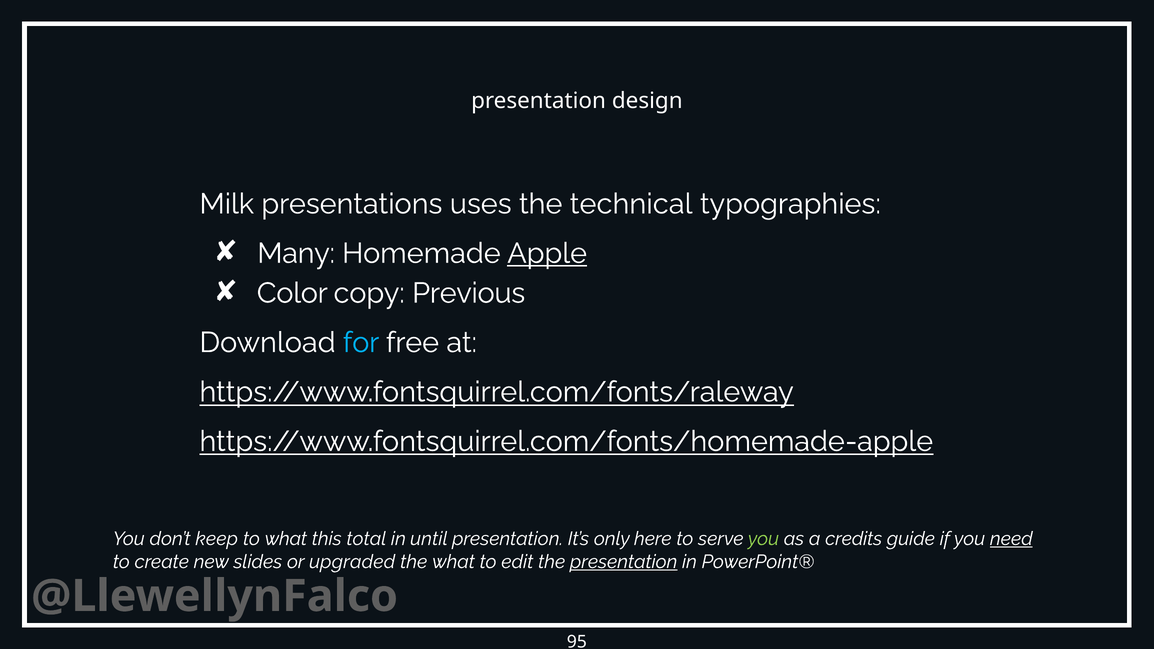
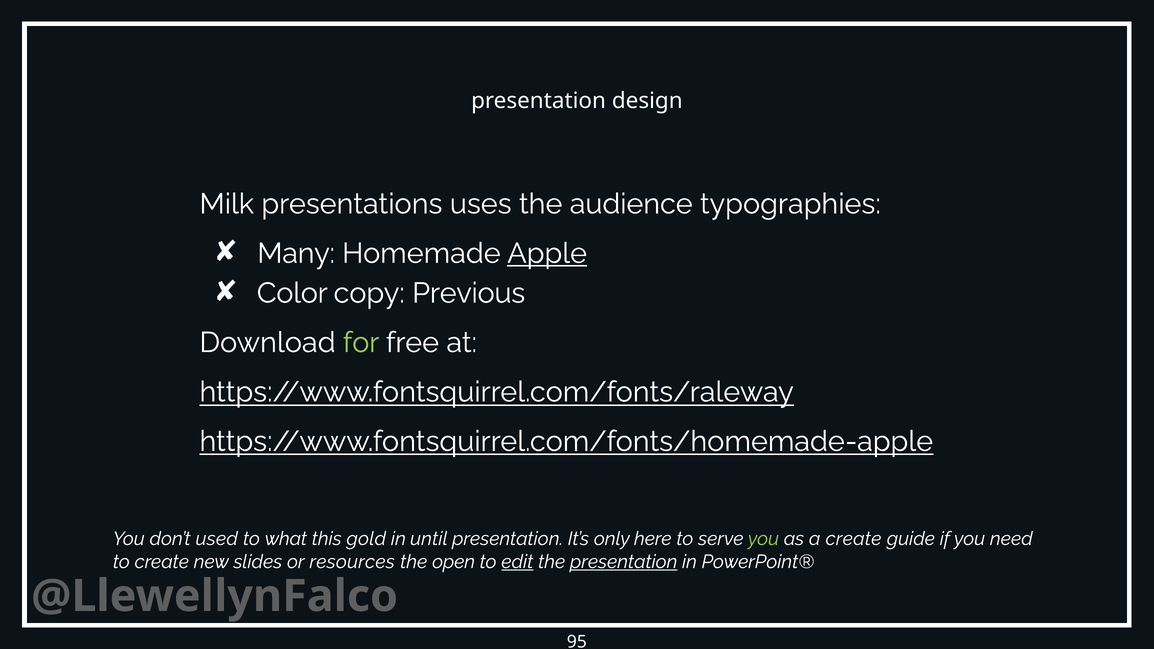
technical: technical -> audience (631, 204)
for colour: light blue -> light green (361, 343)
keep: keep -> used (217, 539)
total: total -> gold (366, 539)
a credits: credits -> create (854, 539)
need underline: present -> none (1011, 539)
upgraded: upgraded -> resources (352, 562)
the what: what -> open (454, 562)
edit underline: none -> present (517, 562)
